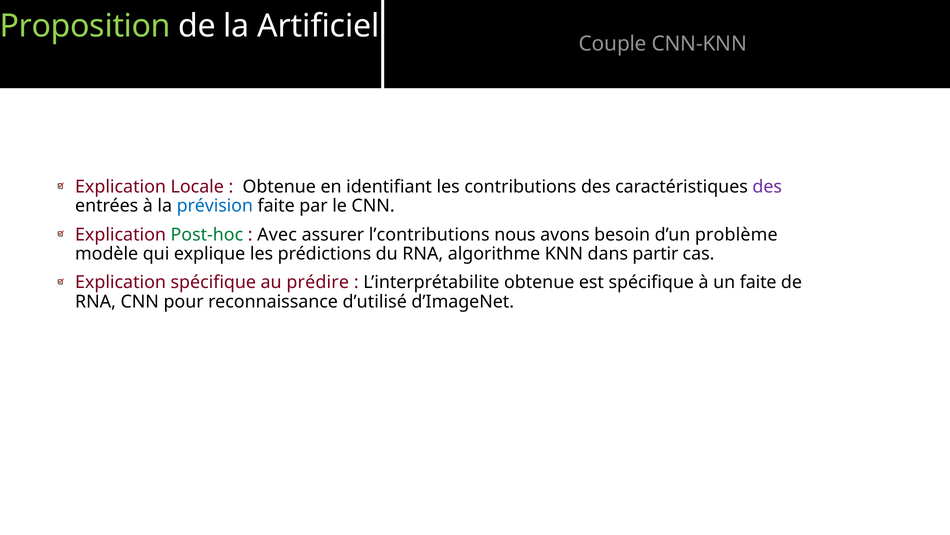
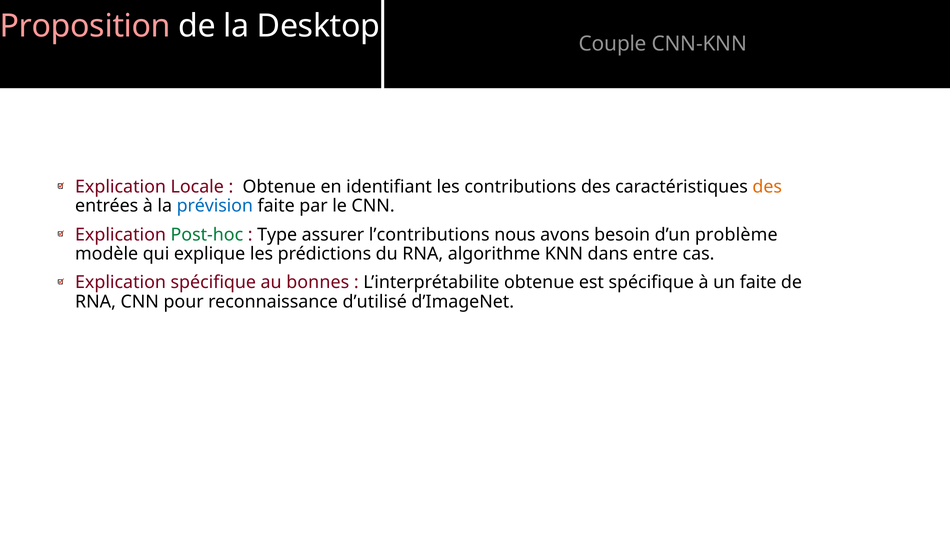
Proposition colour: light green -> pink (85, 26)
Artificiel: Artificiel -> Desktop (319, 26)
des colour: purple -> orange (767, 186)
Avec: Avec -> Type (277, 234)
partir: partir -> entre (655, 254)
prédire: prédire -> bonnes (318, 282)
